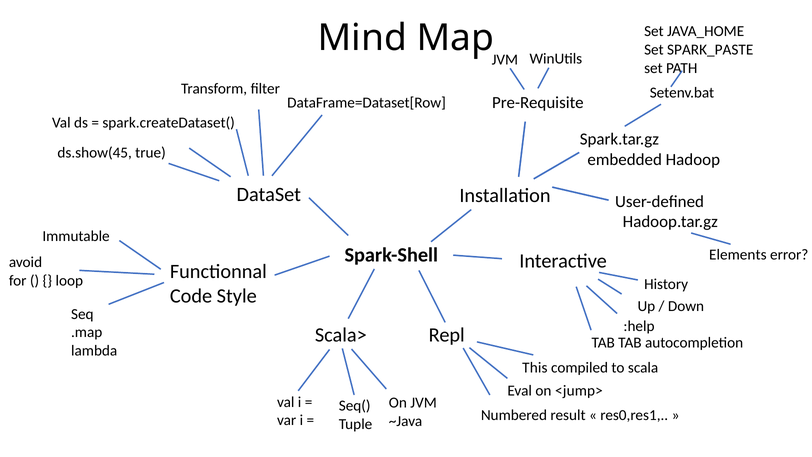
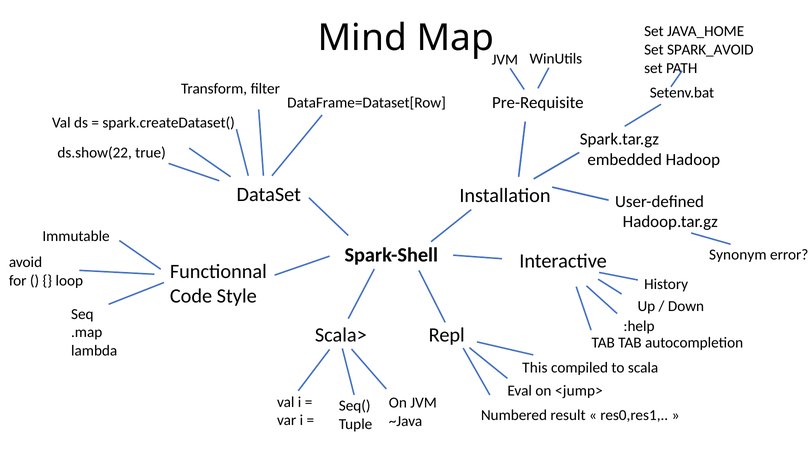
SPARK_PASTE: SPARK_PASTE -> SPARK_AVOID (710, 50)
ds.show(45: ds.show(45 -> ds.show(22 (95, 153)
Elements: Elements -> Synonym (738, 255)
